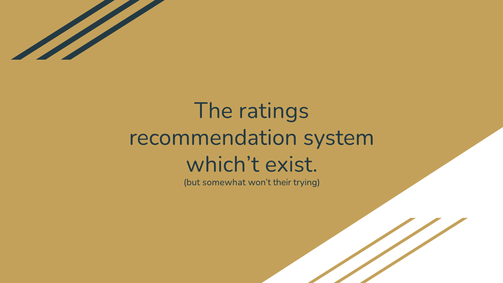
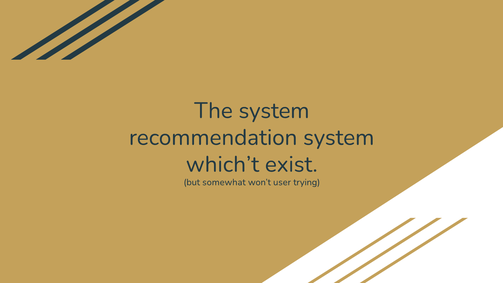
The ratings: ratings -> system (274, 111)
their: their -> user (282, 182)
